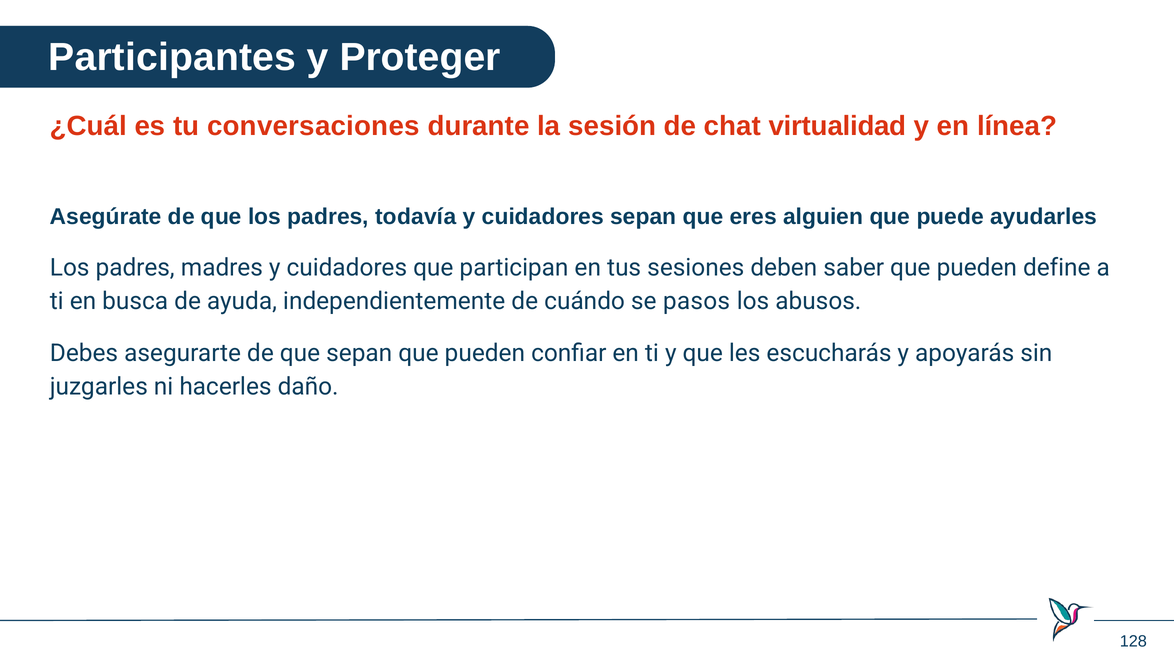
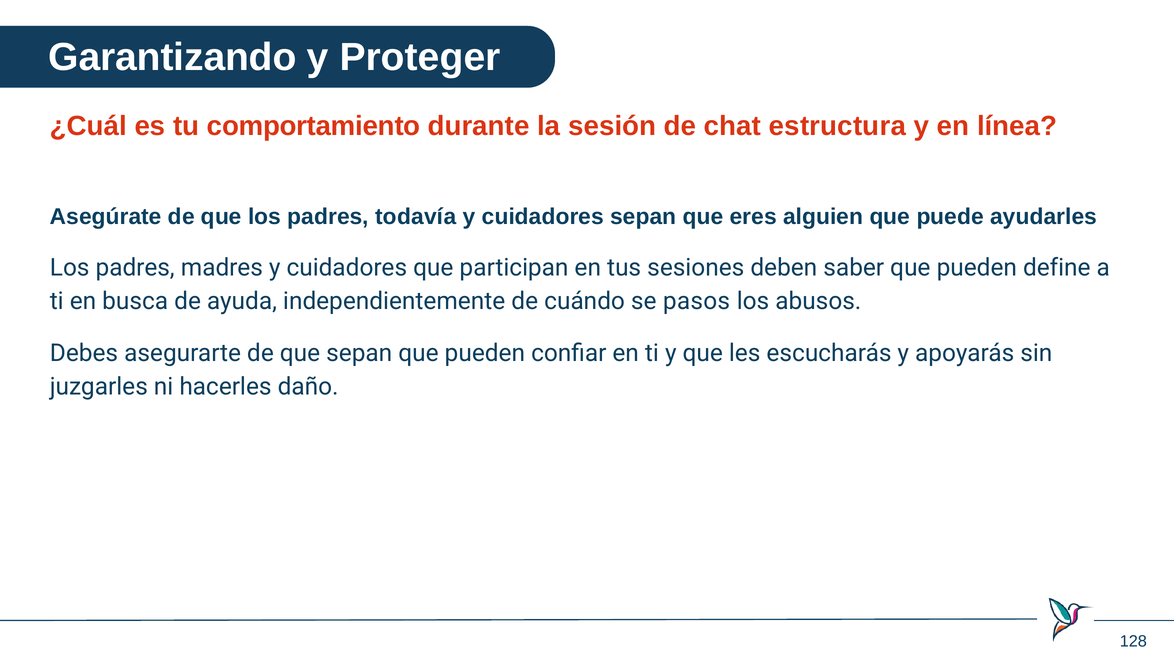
Participantes: Participantes -> Garantizando (172, 57)
conversaciones: conversaciones -> comportamiento (314, 126)
virtualidad: virtualidad -> estructura (837, 126)
